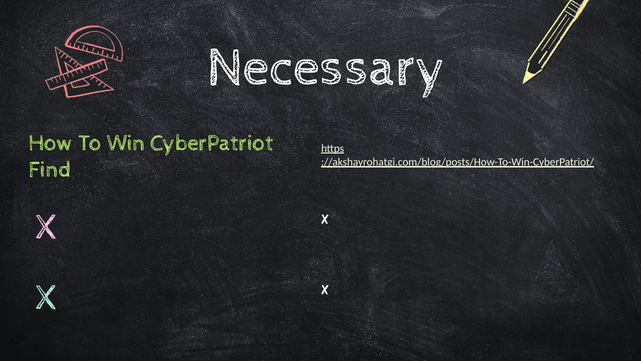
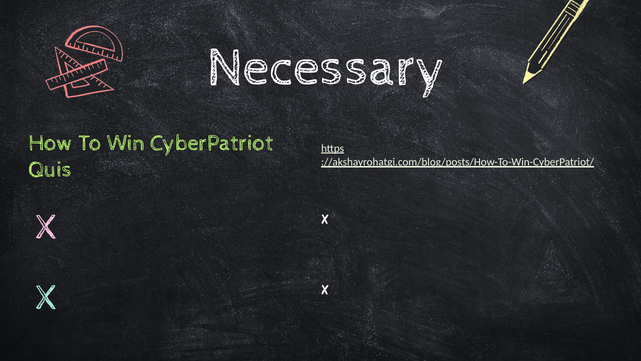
Find: Find -> Quis (50, 169)
